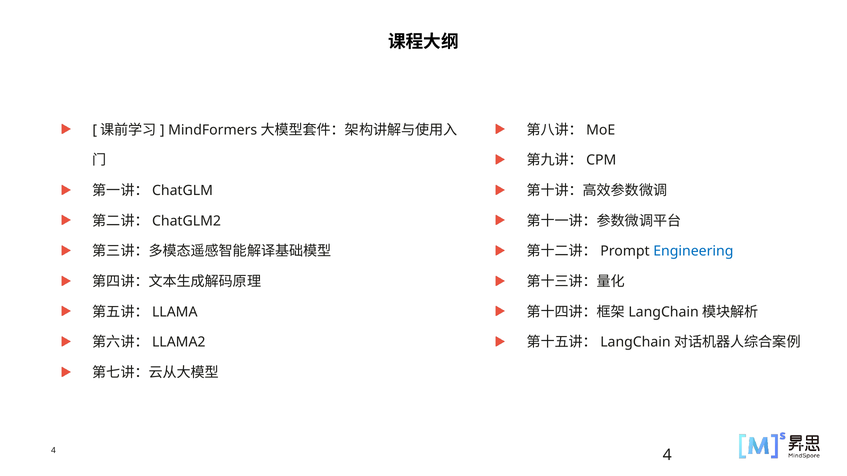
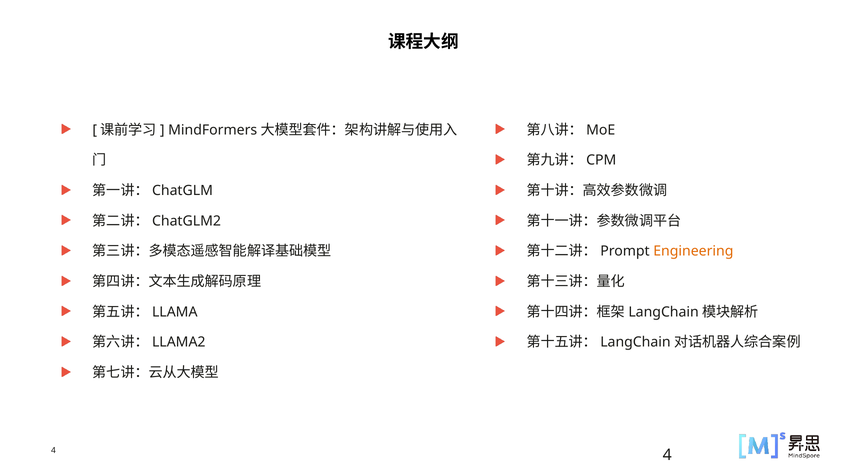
Engineering colour: blue -> orange (693, 251)
